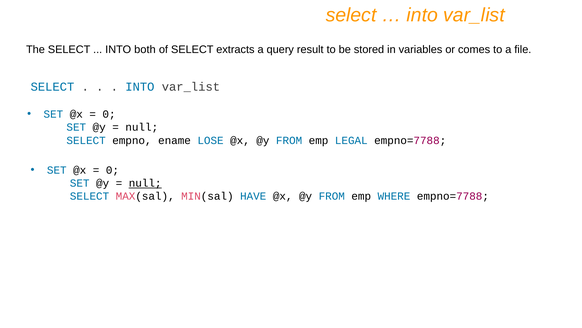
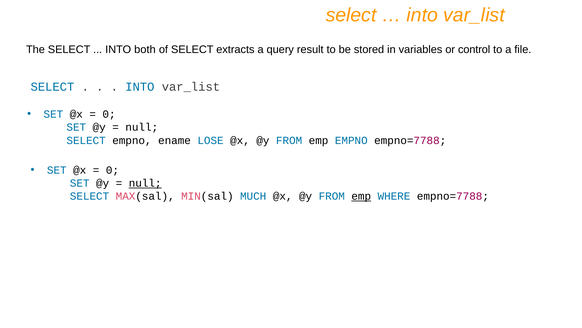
comes: comes -> control (474, 49)
emp LEGAL: LEGAL -> EMPNO (351, 140)
HAVE: HAVE -> MUCH (253, 196)
emp underline: none -> present (361, 196)
